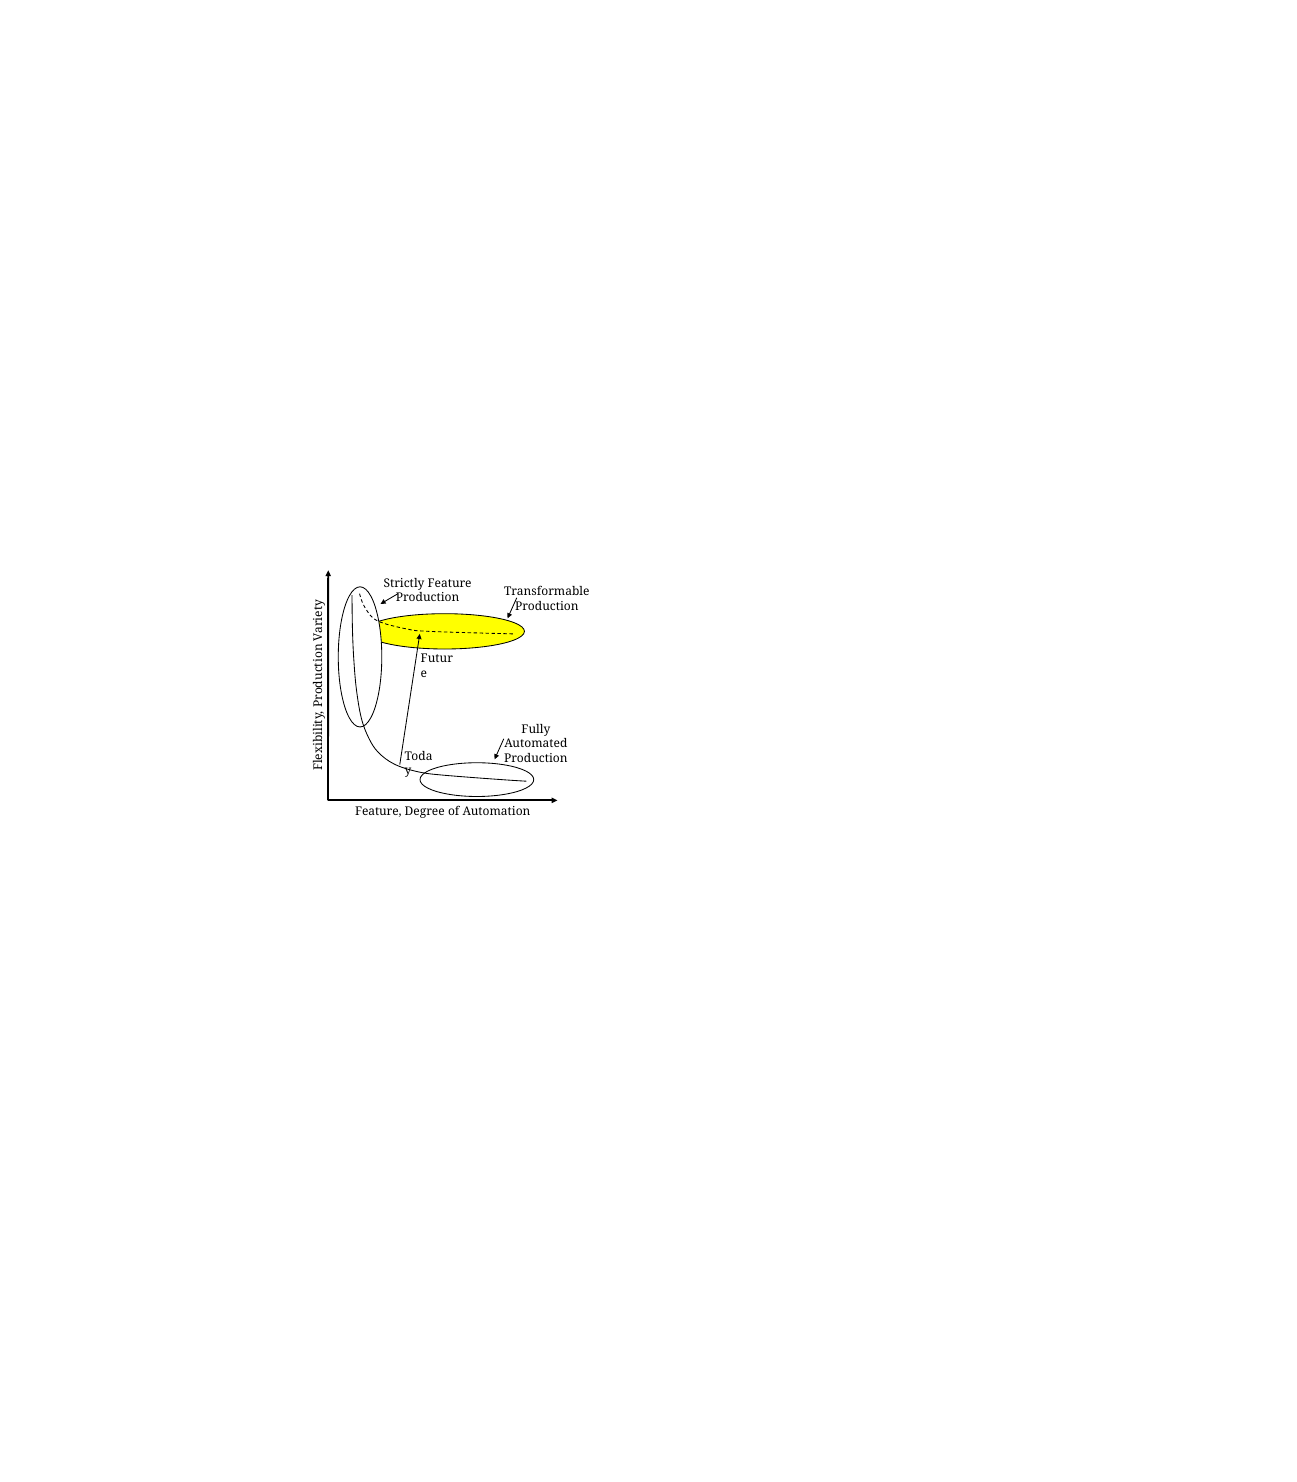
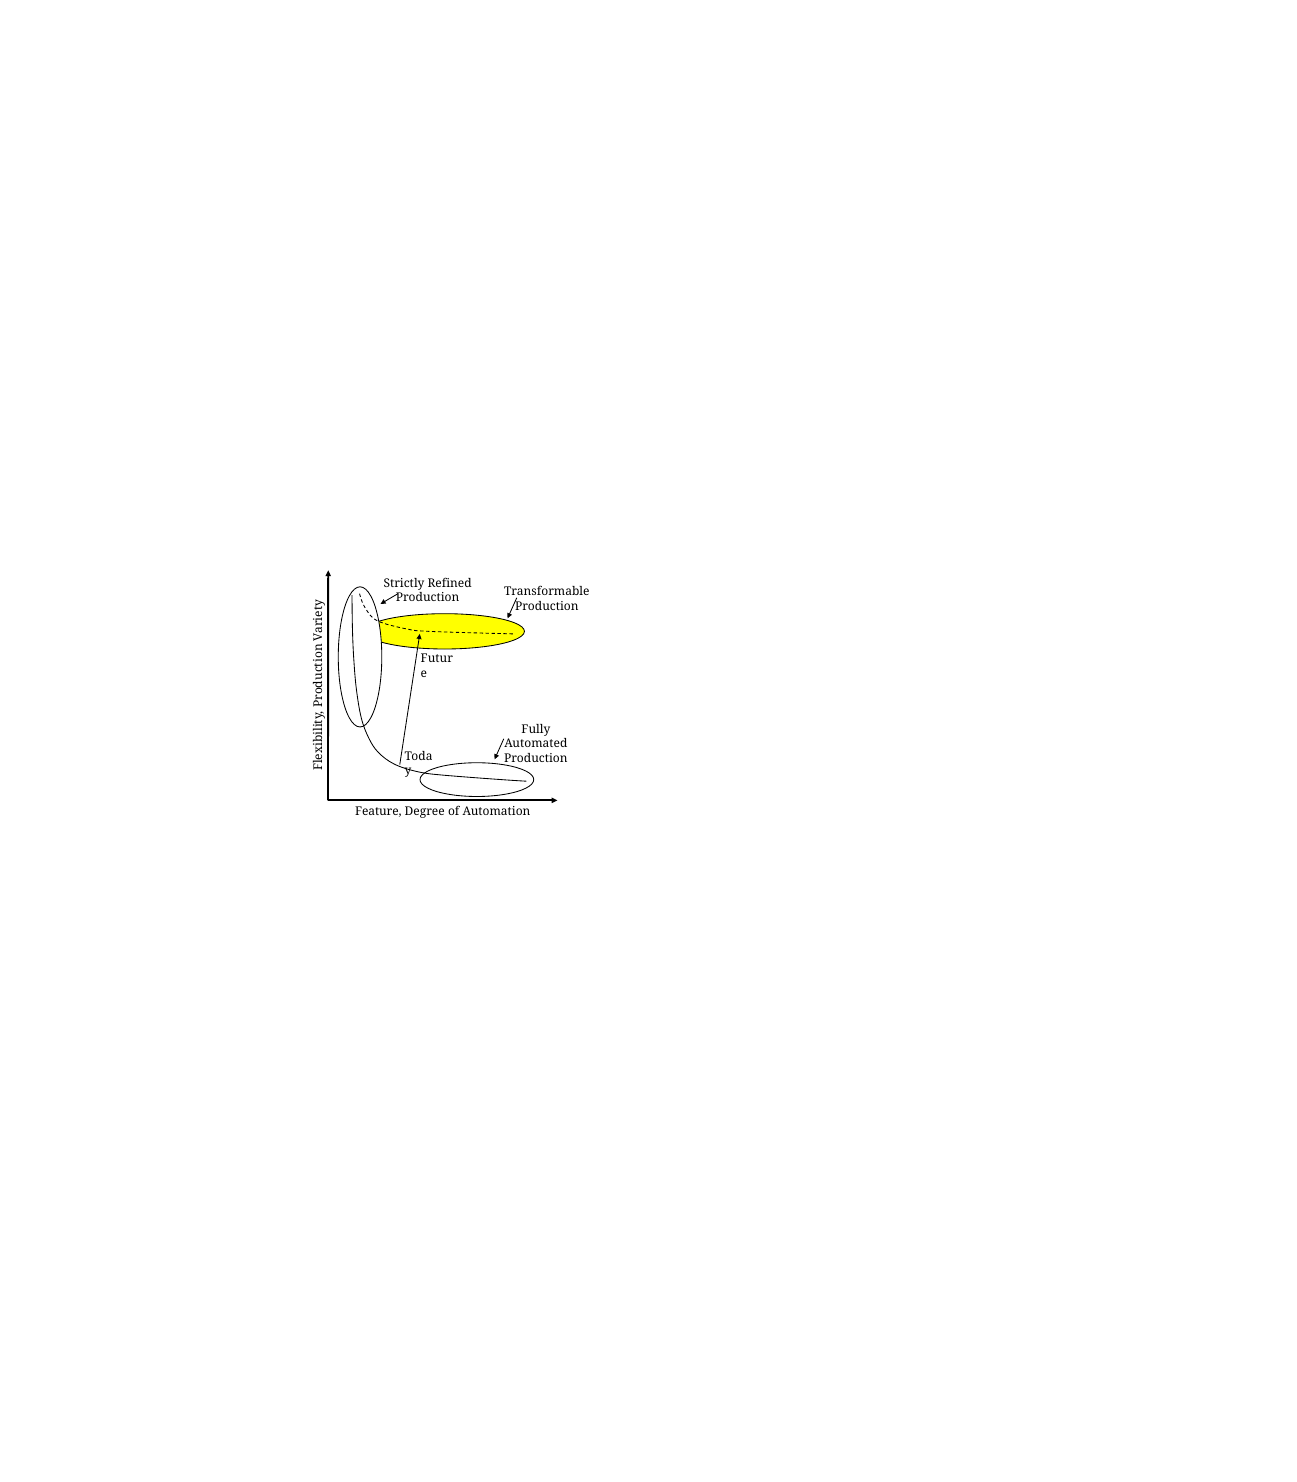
Strictly Feature: Feature -> Refined (450, 584)
